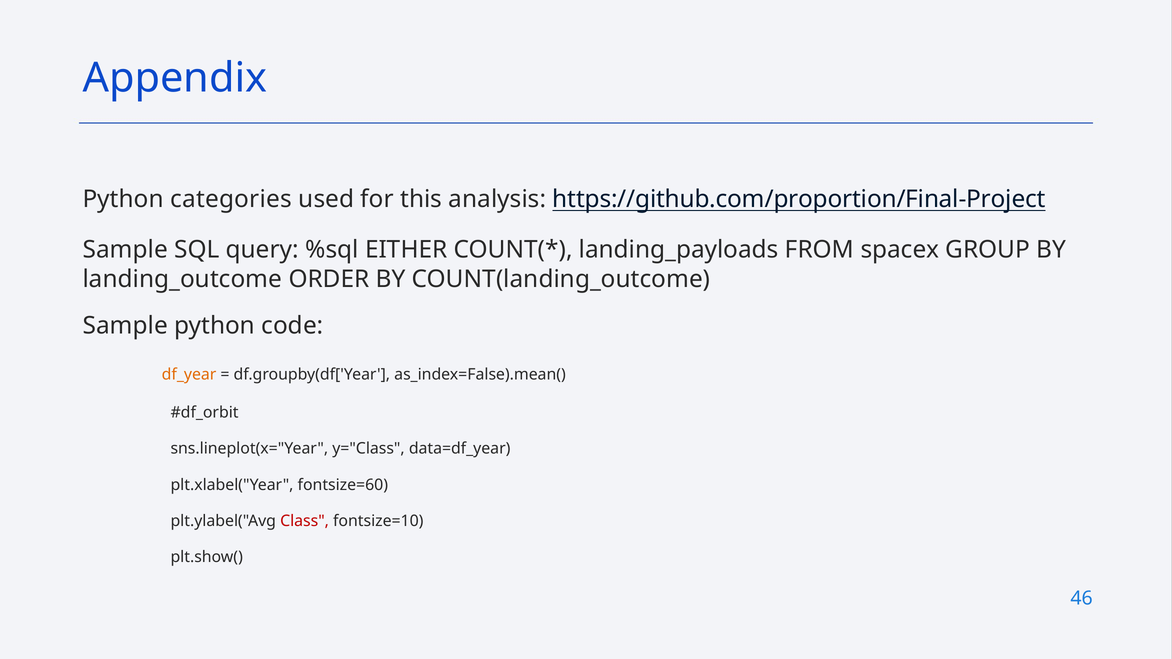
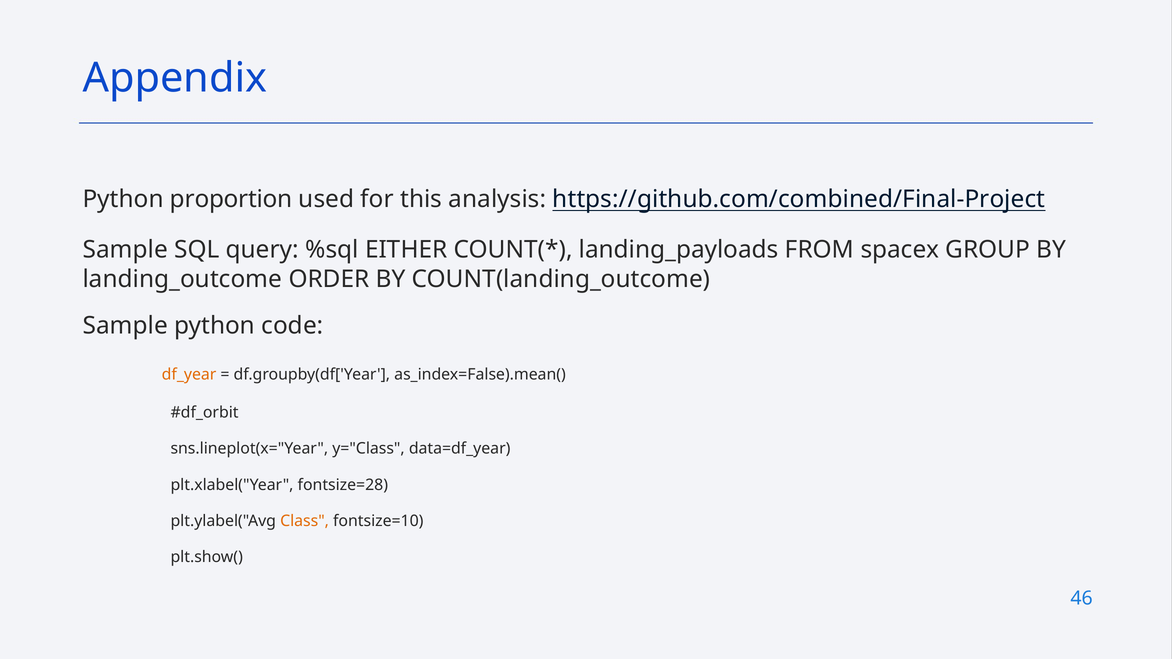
categories: categories -> proportion (231, 199)
https://github.com/proportion/Final-Project: https://github.com/proportion/Final-Project -> https://github.com/combined/Final-Project (799, 199)
fontsize=60: fontsize=60 -> fontsize=28 (343, 485)
Class colour: red -> orange (305, 521)
